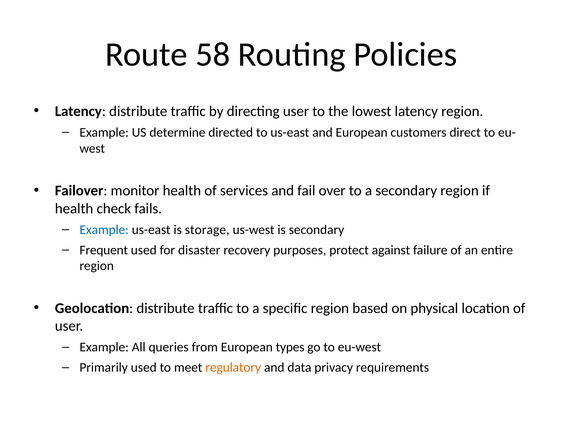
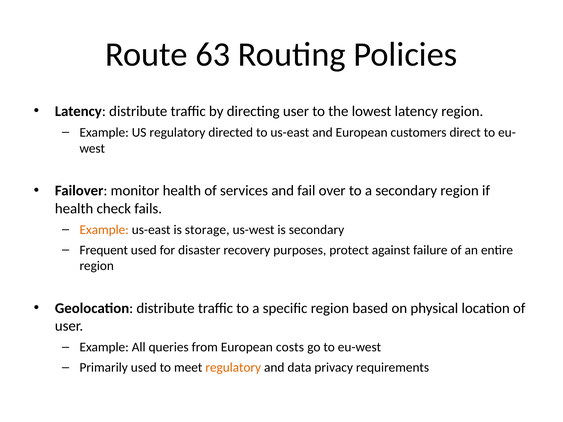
58: 58 -> 63 (213, 55)
US determine: determine -> regulatory (177, 132)
Example colour: blue -> orange (104, 230)
types: types -> costs (290, 347)
